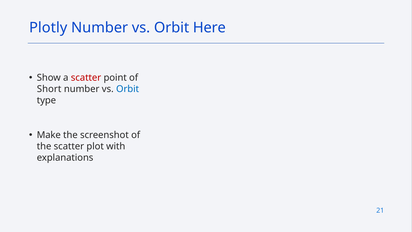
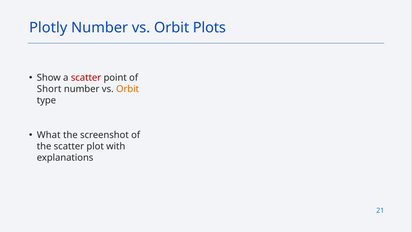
Here: Here -> Plots (209, 28)
Orbit colour: blue -> orange (128, 89)
Make: Make -> What (49, 135)
